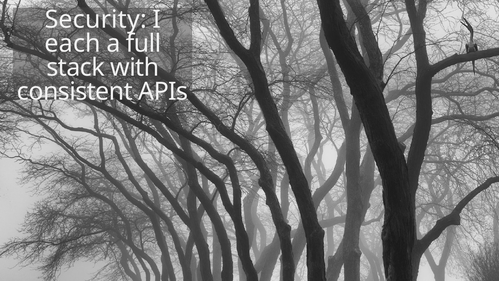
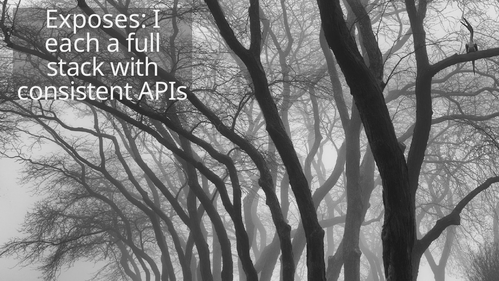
Security: Security -> Exposes (96, 20)
